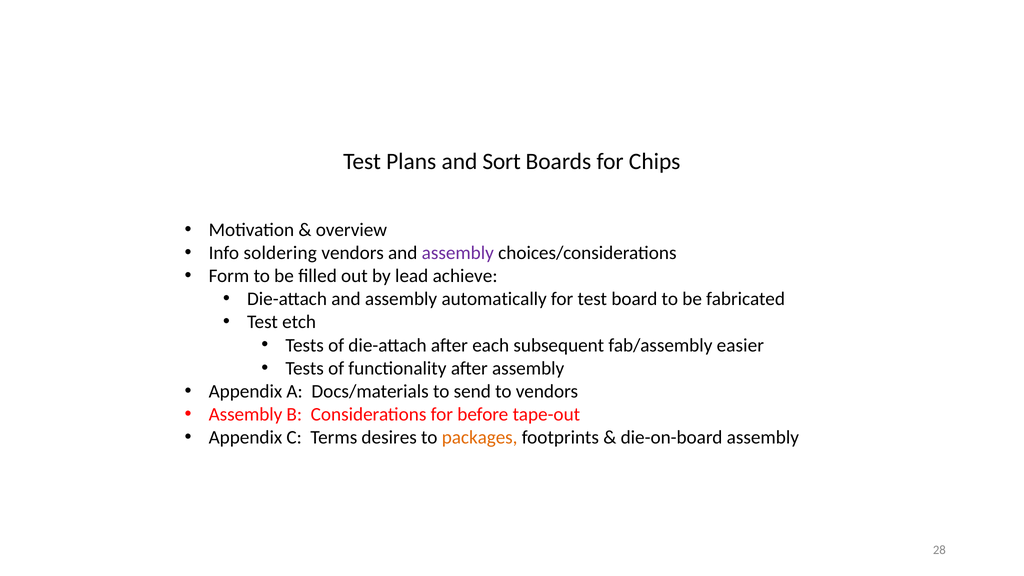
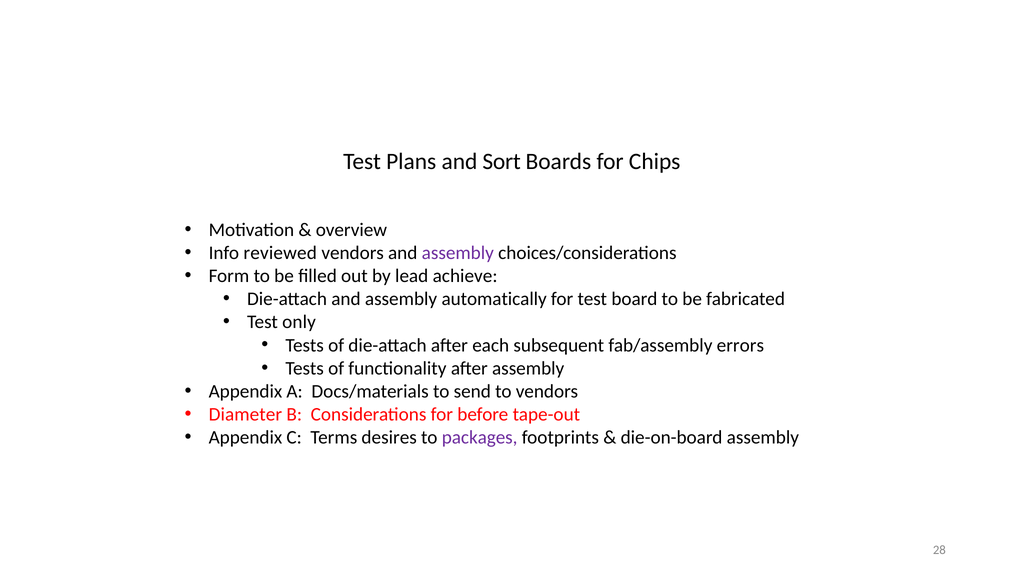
soldering: soldering -> reviewed (280, 253)
etch: etch -> only (299, 322)
easier: easier -> errors (740, 345)
Assembly: Assembly -> Diameter (245, 414)
packages colour: orange -> purple (480, 437)
